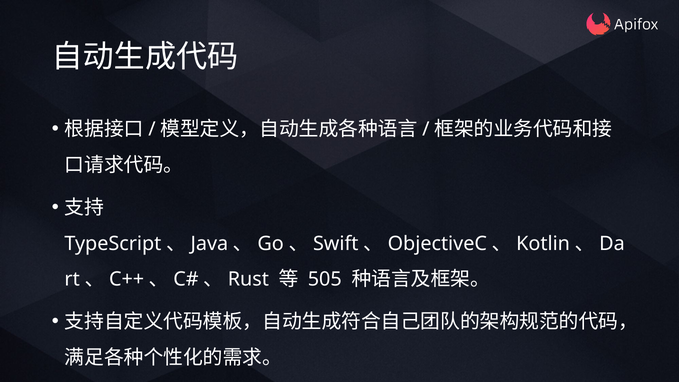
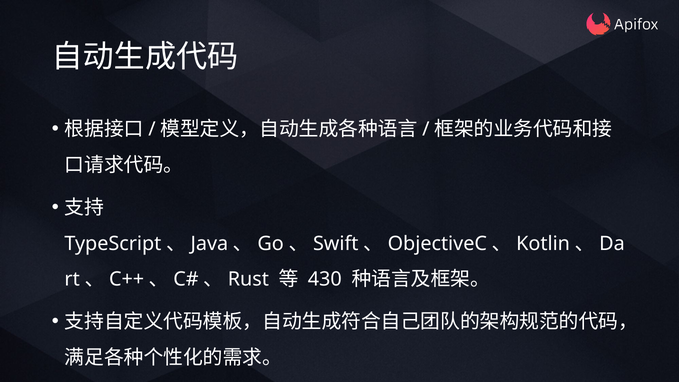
505: 505 -> 430 (325, 279)
